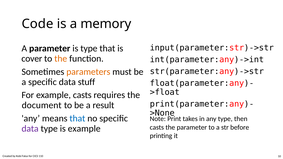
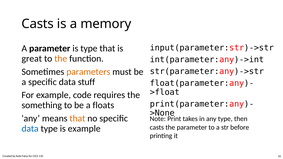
Code: Code -> Casts (38, 24)
cover: cover -> great (32, 59)
example casts: casts -> code (82, 95)
document: document -> something (42, 105)
result: result -> floats (103, 105)
that colour: blue -> orange (77, 118)
data colour: purple -> blue (30, 129)
